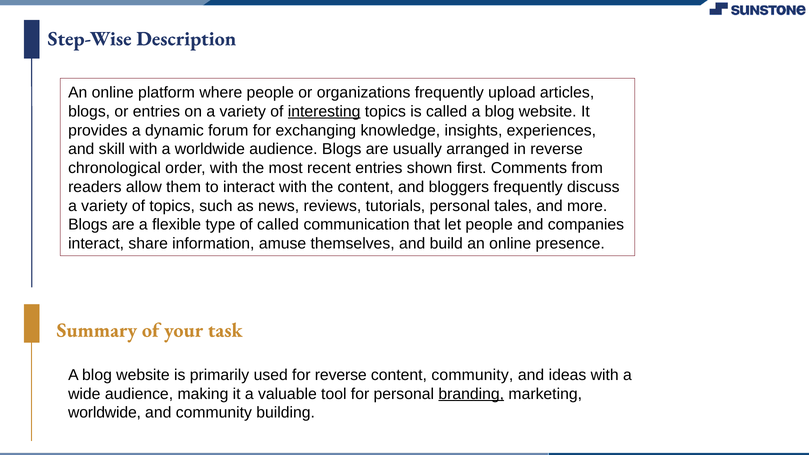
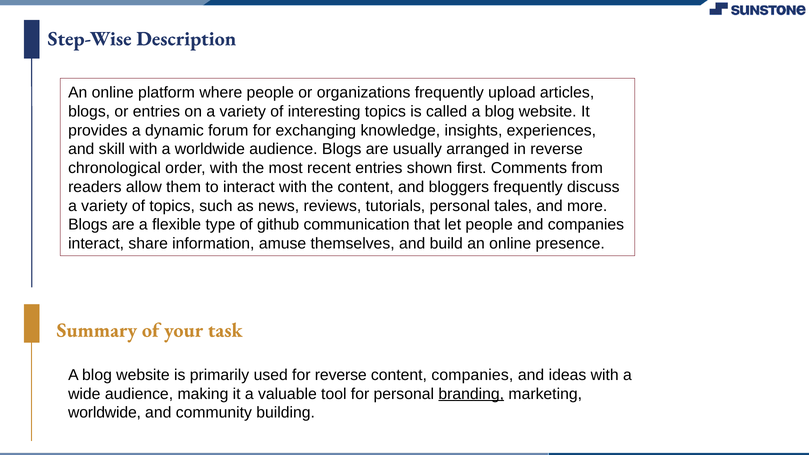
interesting underline: present -> none (324, 111)
of called: called -> github (278, 225)
content community: community -> companies (472, 375)
